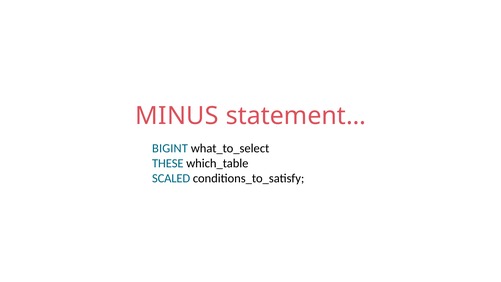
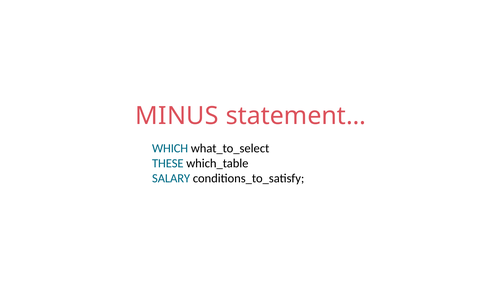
BIGINT: BIGINT -> WHICH (170, 148)
SCALED: SCALED -> SALARY (171, 178)
